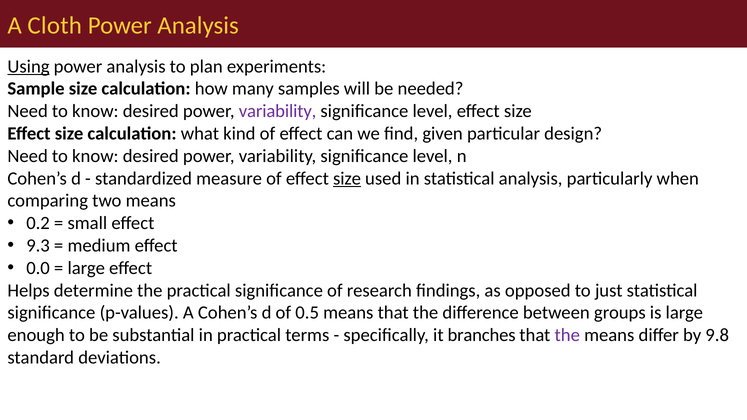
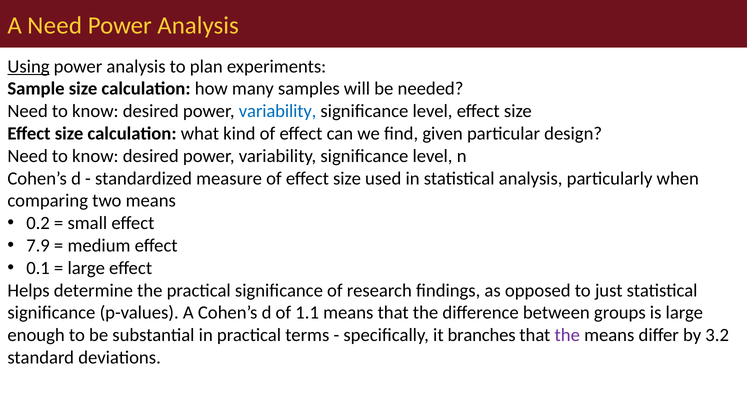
A Cloth: Cloth -> Need (55, 26)
variability colour: purple -> blue (278, 111)
size underline: present -> none (347, 178)
9.3: 9.3 -> 7.9 (38, 246)
0.0: 0.0 -> 0.1 (38, 268)
0.5: 0.5 -> 1.1 (307, 313)
9.8: 9.8 -> 3.2 (717, 335)
